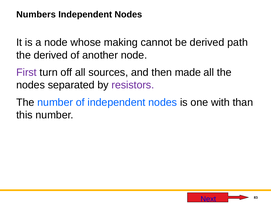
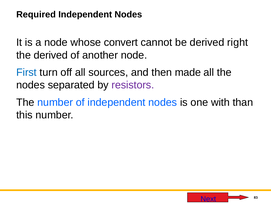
Numbers: Numbers -> Required (36, 14)
making: making -> convert (121, 42)
path: path -> right (238, 42)
First colour: purple -> blue (26, 72)
